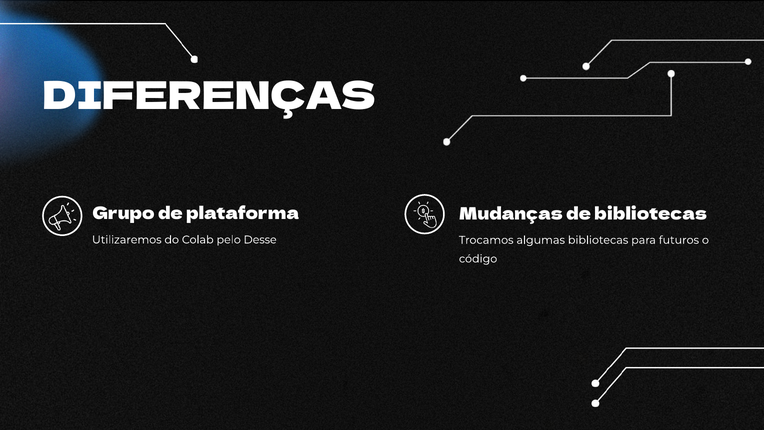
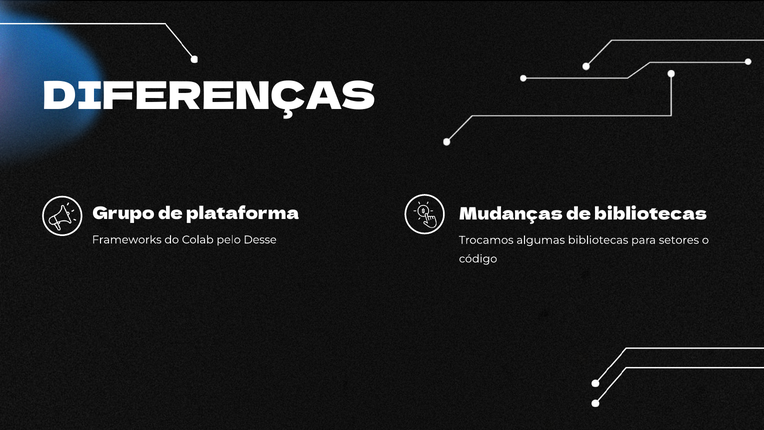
Utilizaremos: Utilizaremos -> Frameworks (127, 240)
futuros: futuros -> setores (679, 240)
